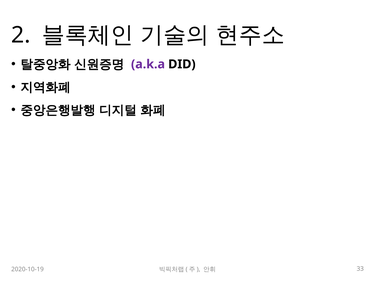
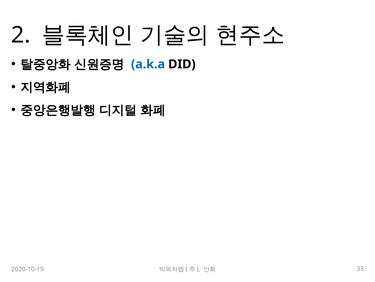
a.k.a colour: purple -> blue (148, 64)
